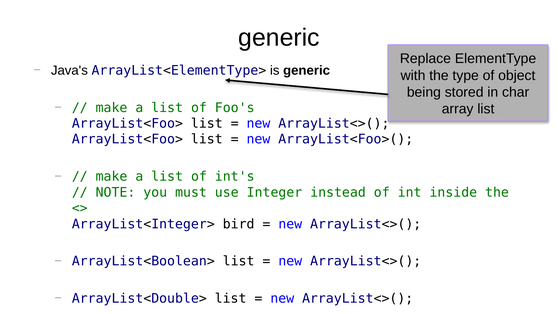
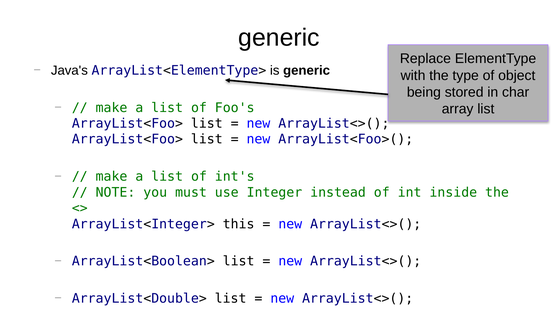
bird: bird -> this (239, 224)
